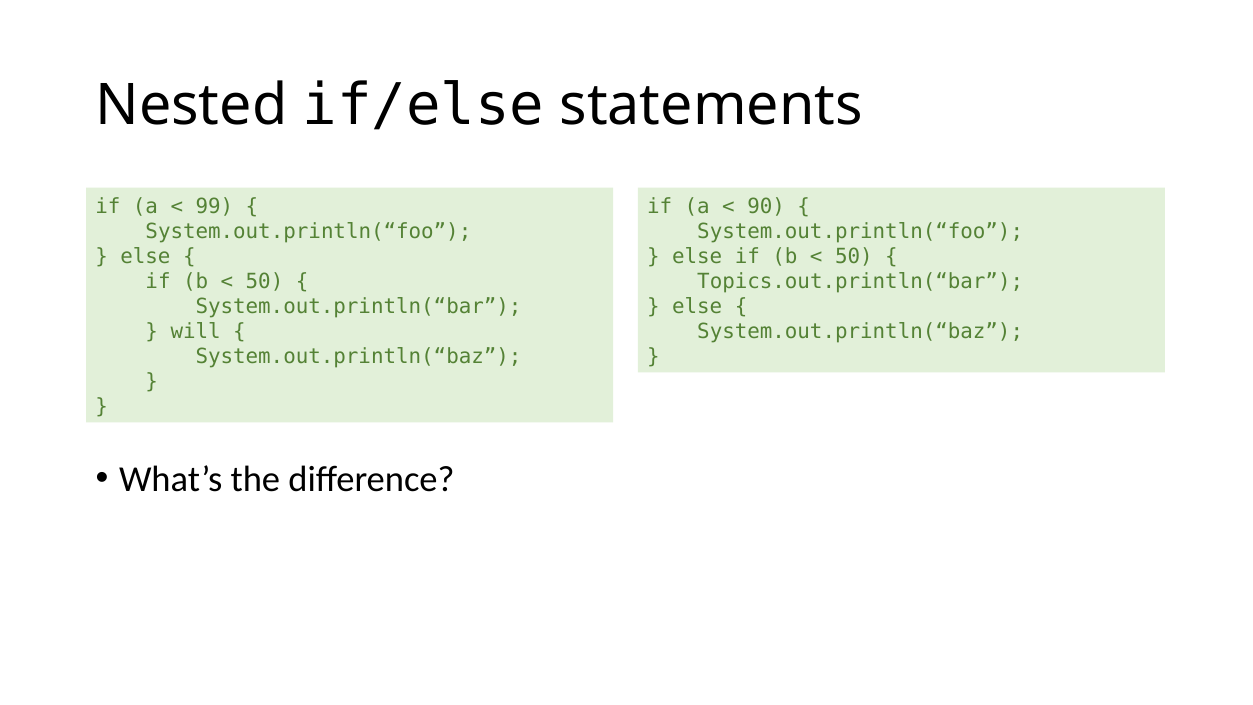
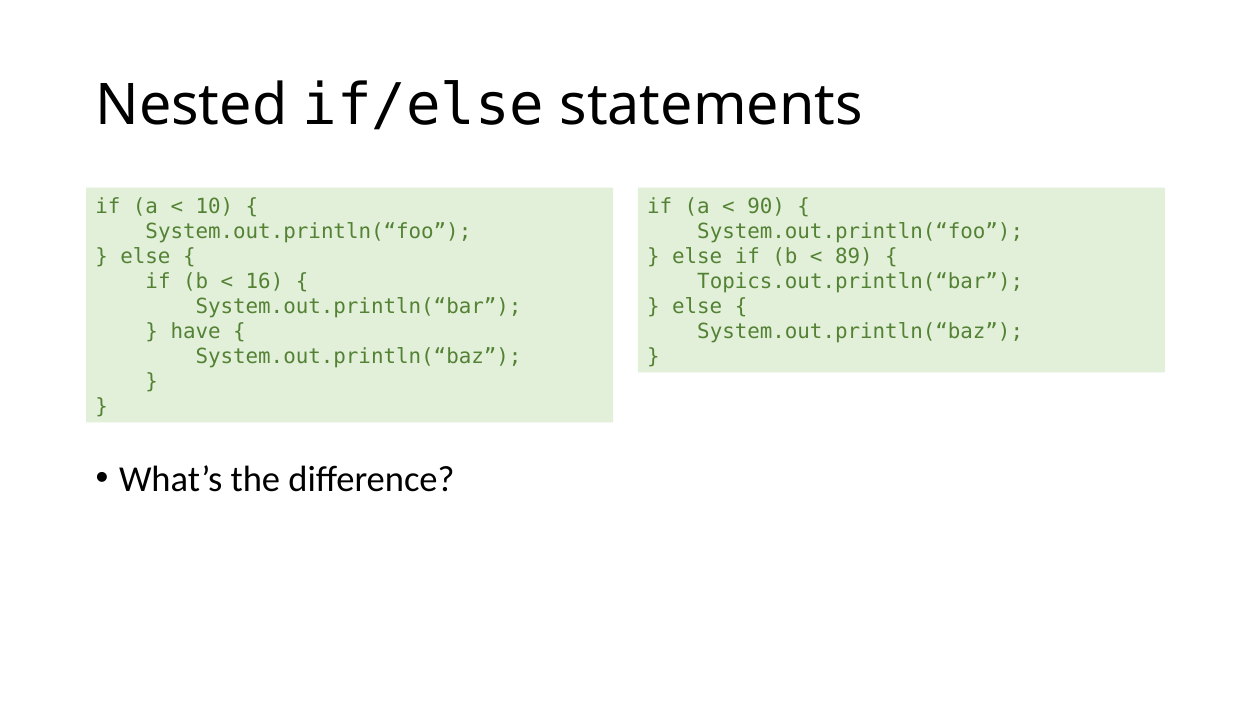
99: 99 -> 10 (214, 206)
50: 50 -> 89 (854, 256)
50: 50 -> 16 (265, 281)
will: will -> have (196, 331)
